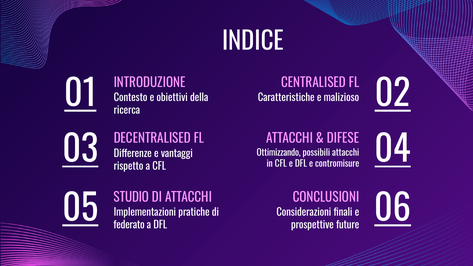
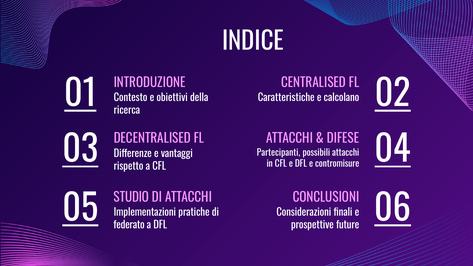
malizioso: malizioso -> calcolano (341, 98)
Ottimizzando: Ottimizzando -> Partecipanti (279, 153)
